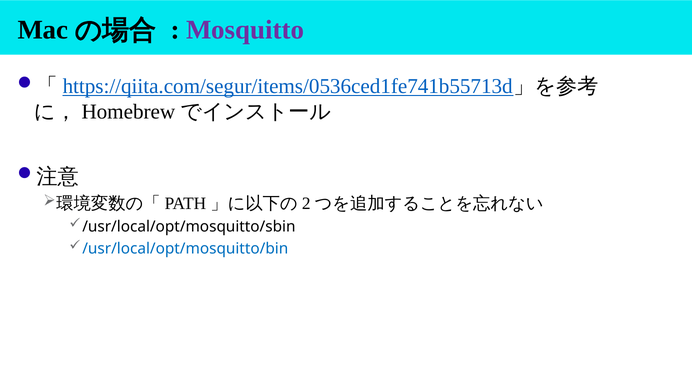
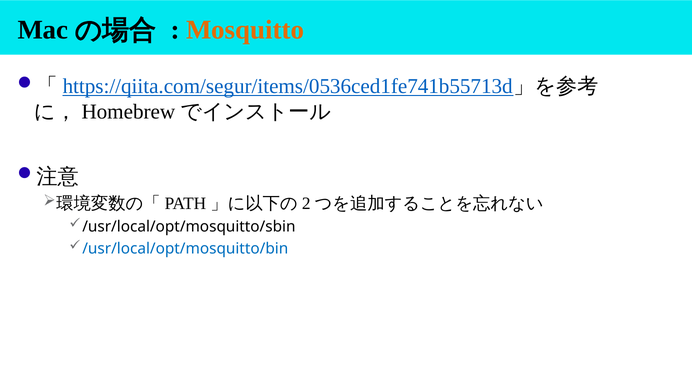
Mosquitto colour: purple -> orange (245, 30)
